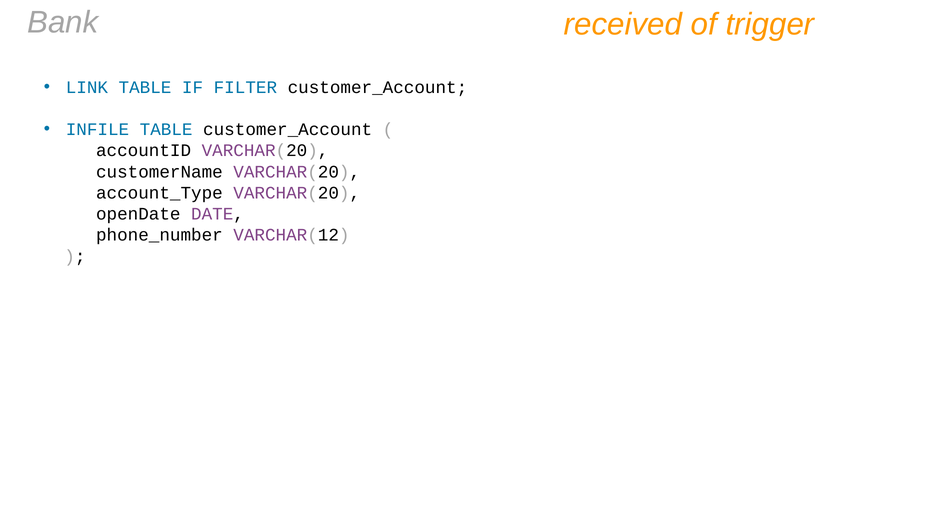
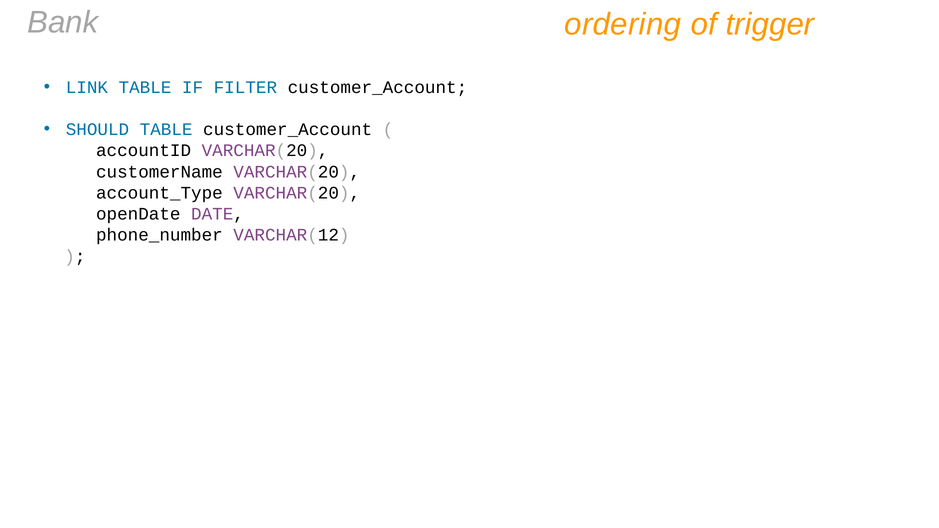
received: received -> ordering (623, 24)
INFILE: INFILE -> SHOULD (97, 130)
